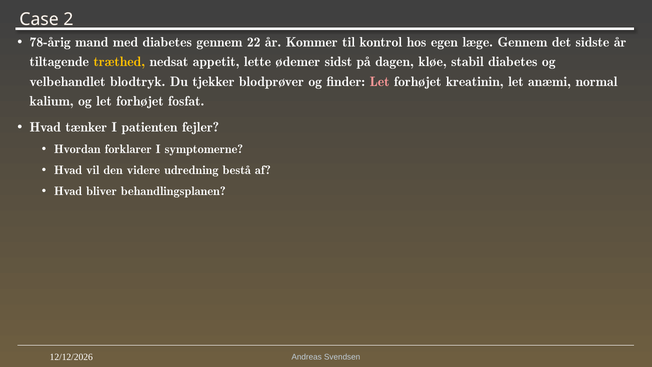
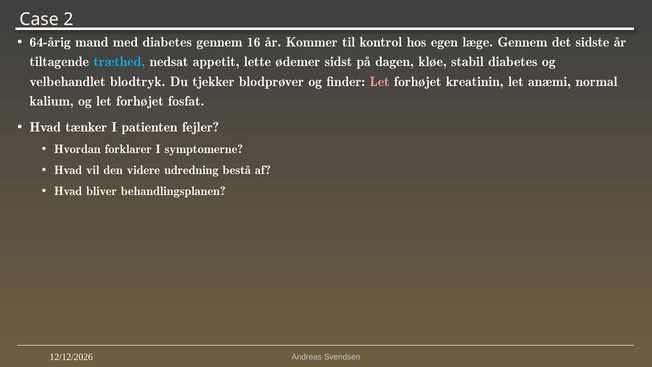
78-årig: 78-årig -> 64-årig (50, 42)
22: 22 -> 16 (254, 42)
træthed colour: yellow -> light blue (119, 62)
